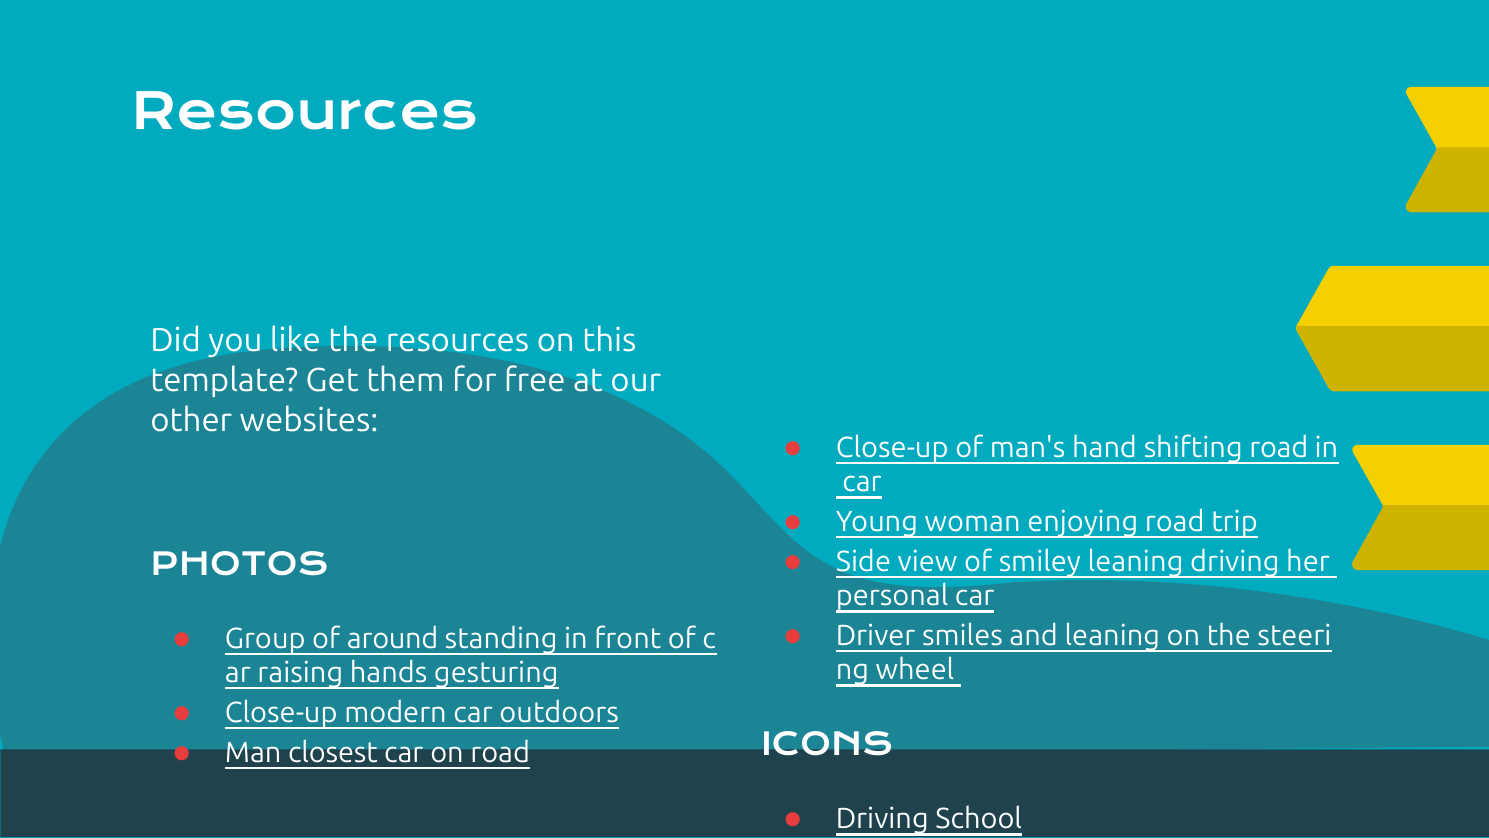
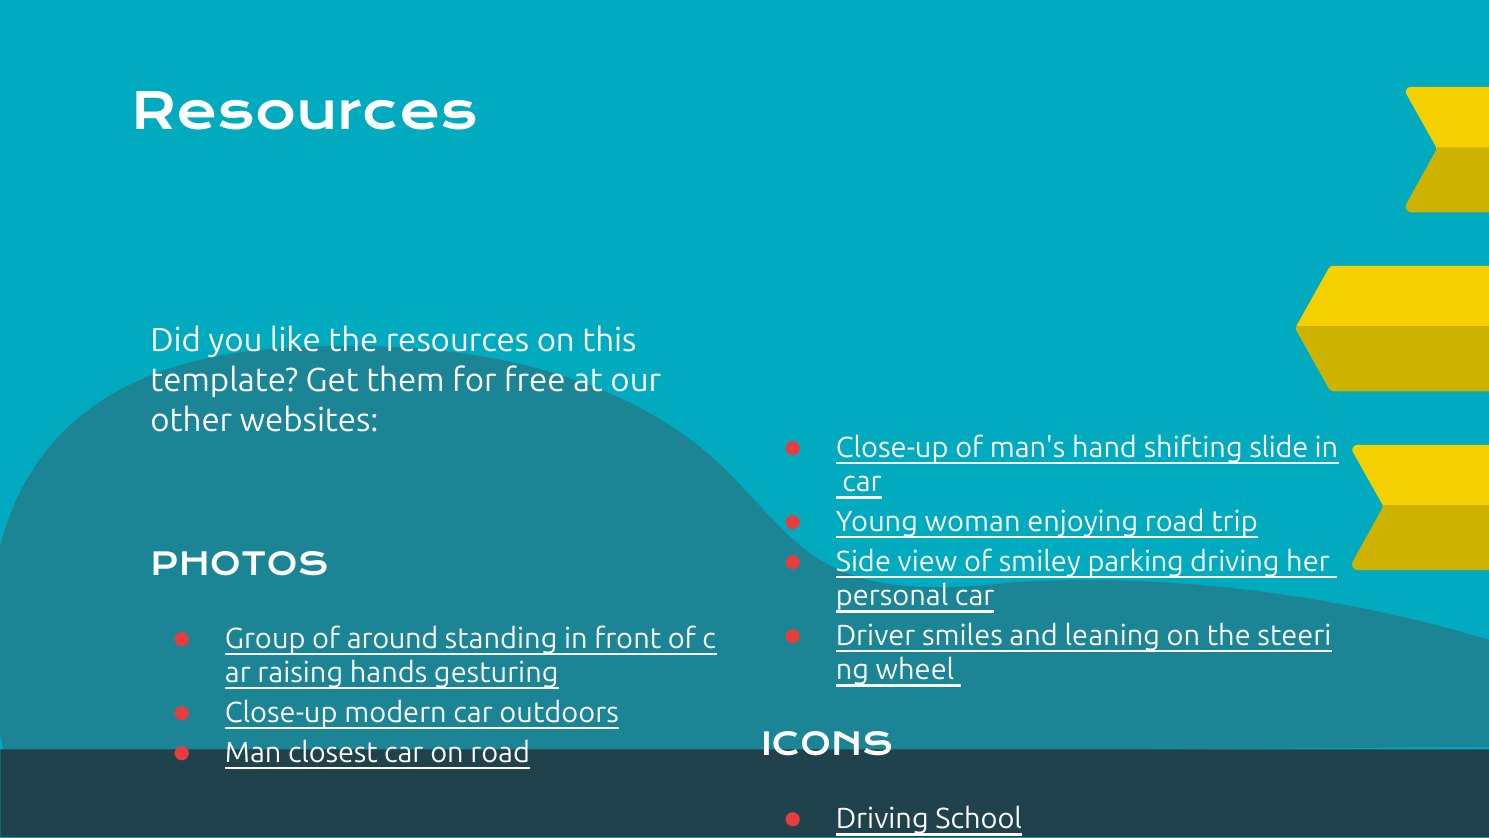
shifting road: road -> slide (1279, 448)
smiley leaning: leaning -> parking (1136, 562)
